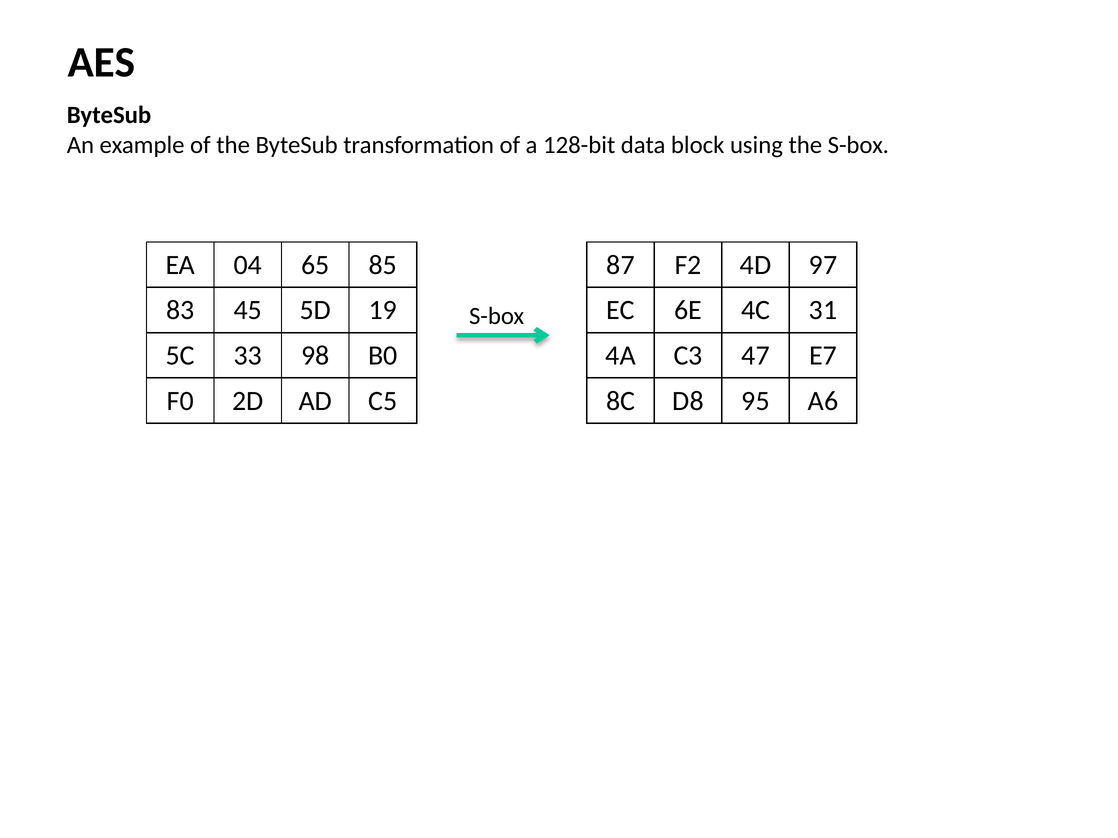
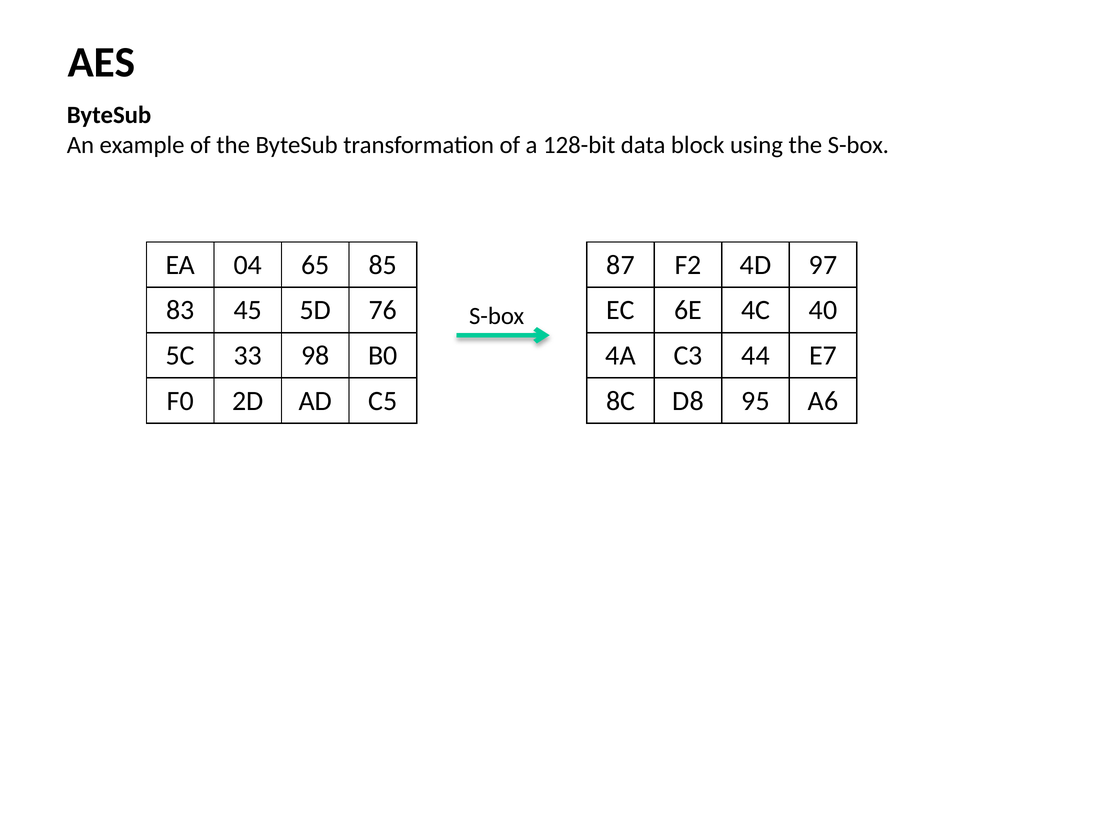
19: 19 -> 76 (383, 310)
31: 31 -> 40 (823, 310)
47: 47 -> 44 (756, 356)
